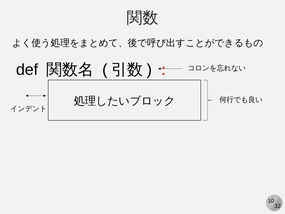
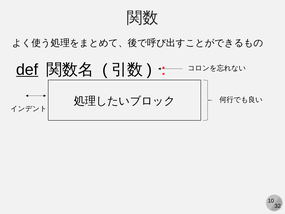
def underline: none -> present (27, 70)
